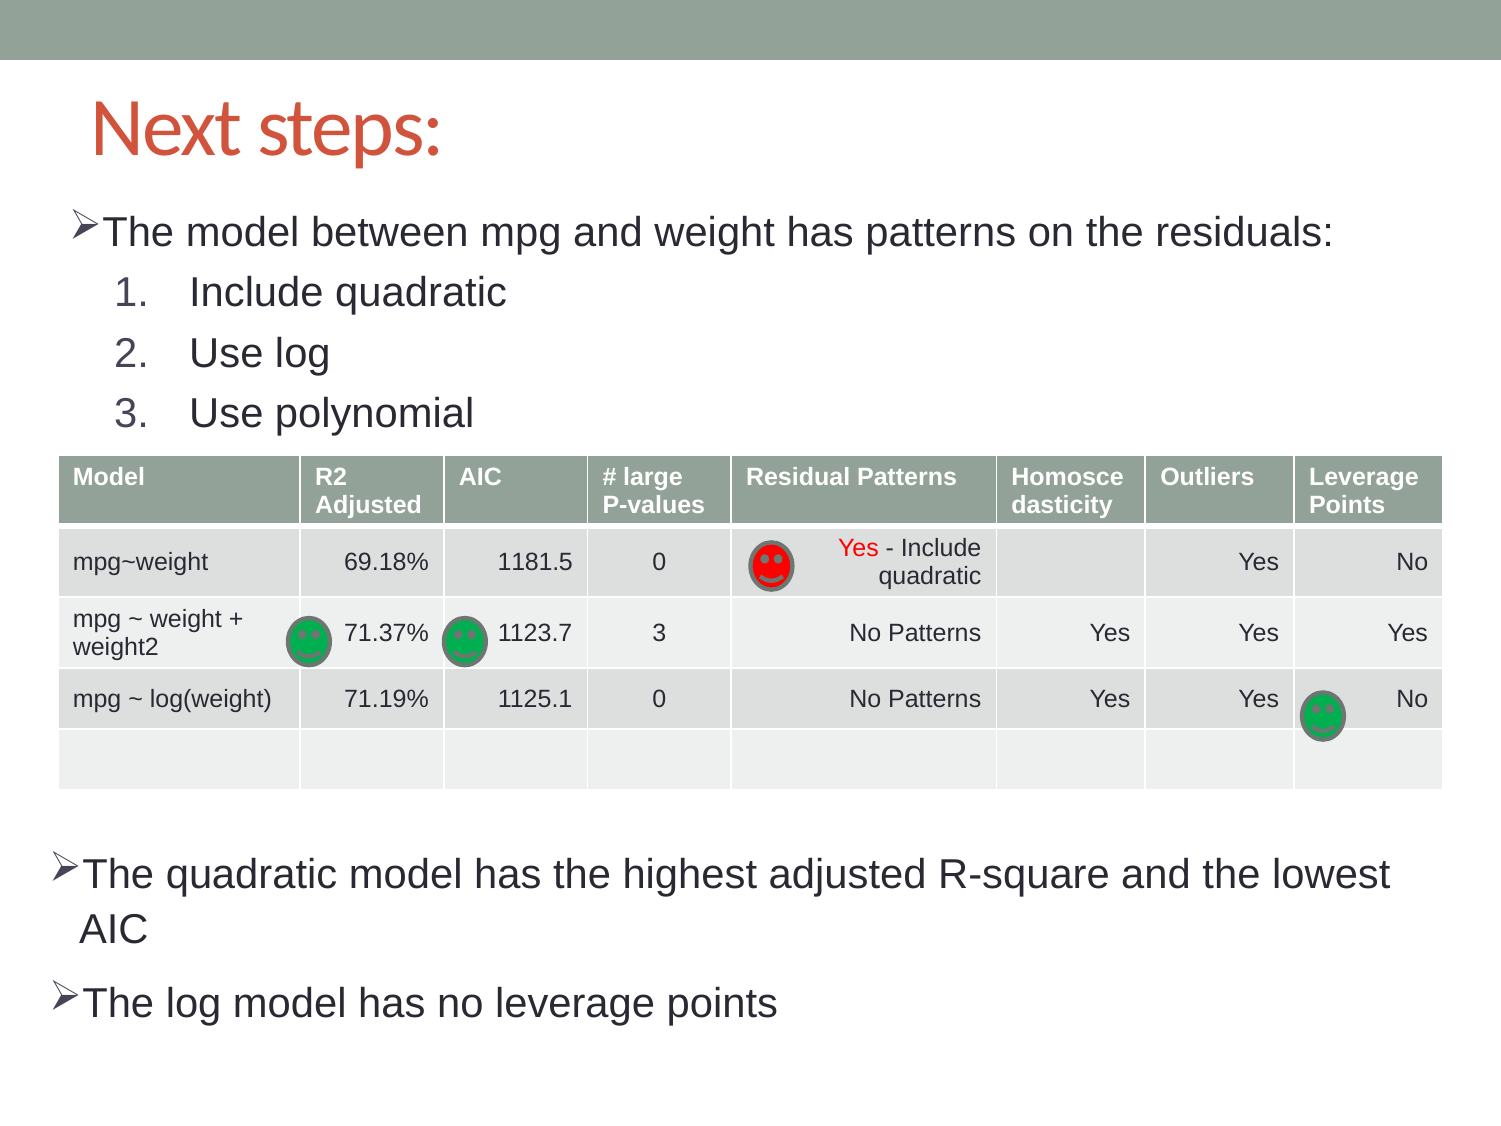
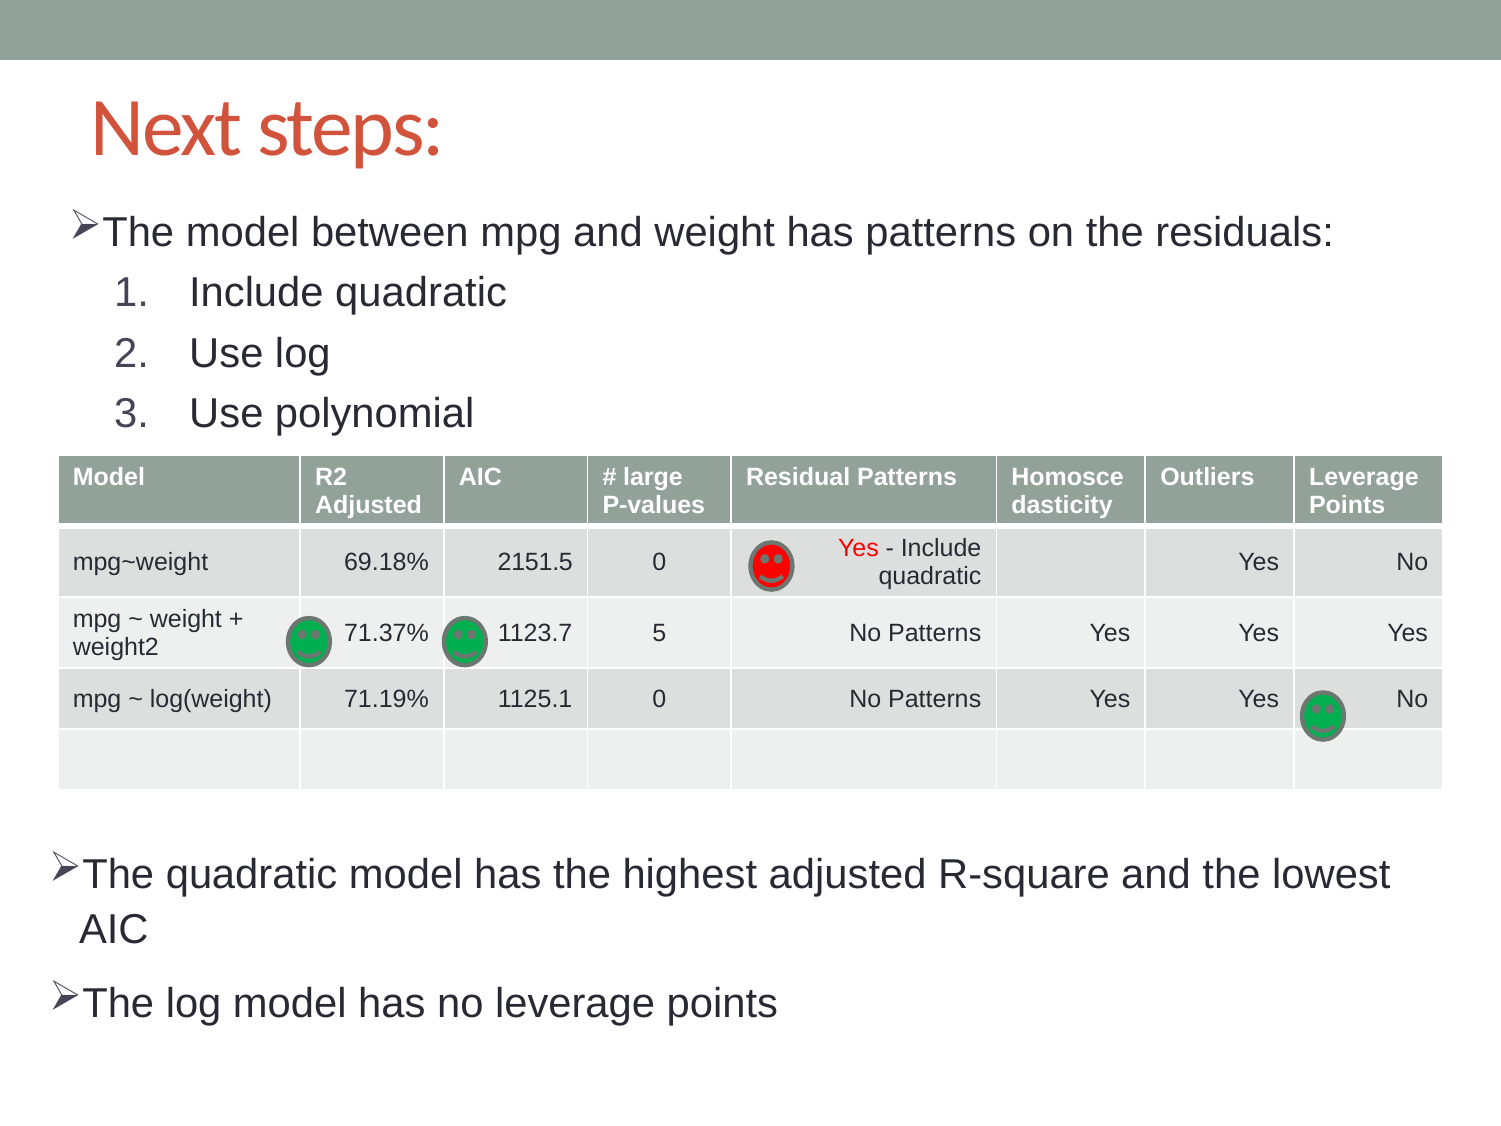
1181.5: 1181.5 -> 2151.5 (535, 562)
1123.7 3: 3 -> 5 (659, 633)
